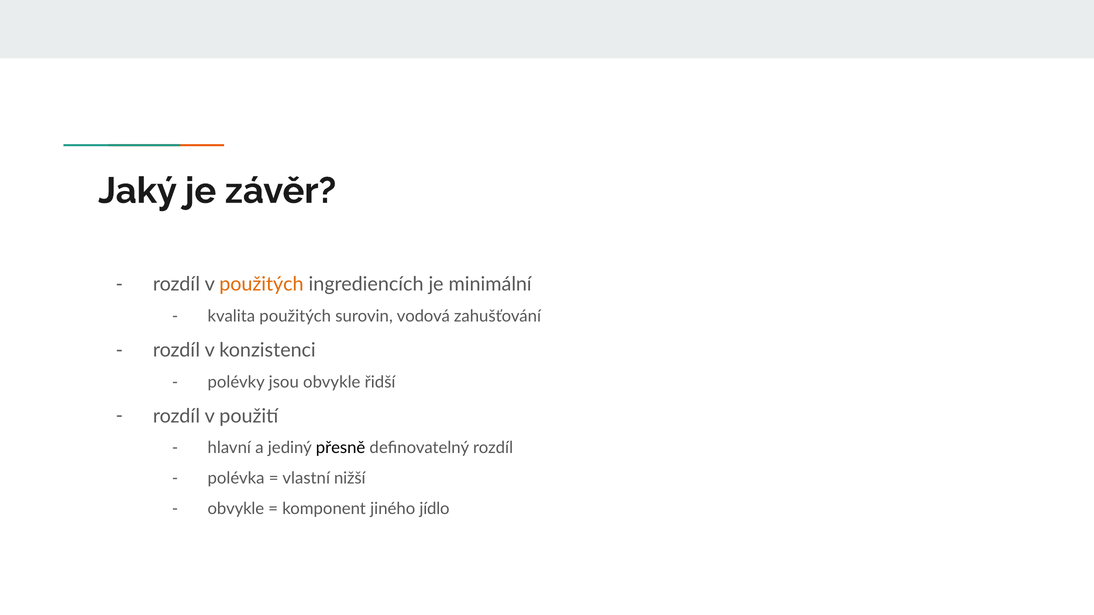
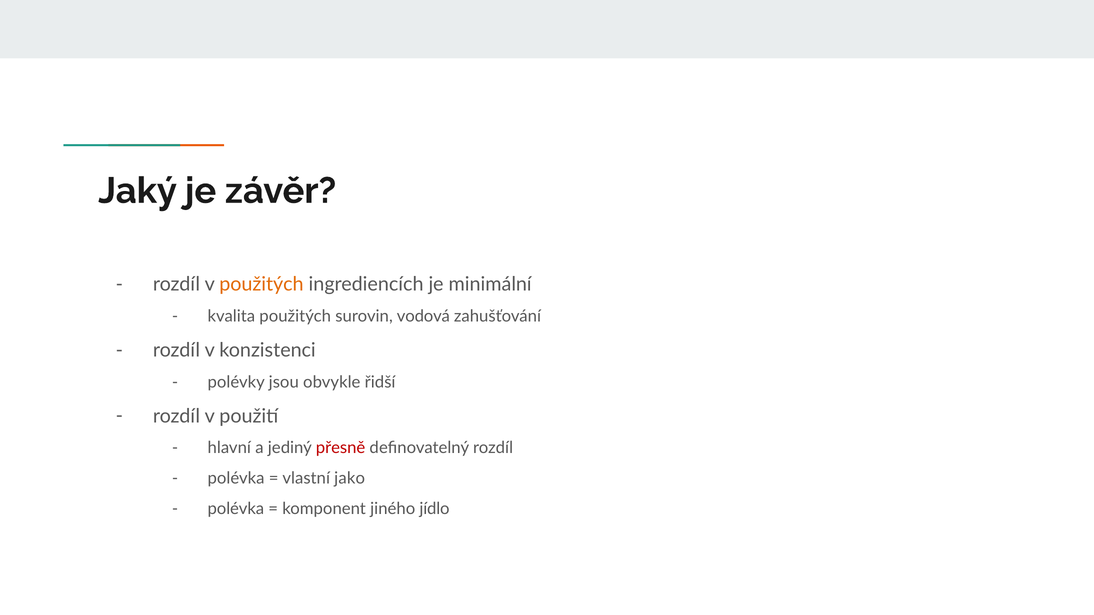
přesně colour: black -> red (341, 448)
nižší: nižší -> jako (350, 479)
obvykle: obvykle -> polévka (236, 509)
